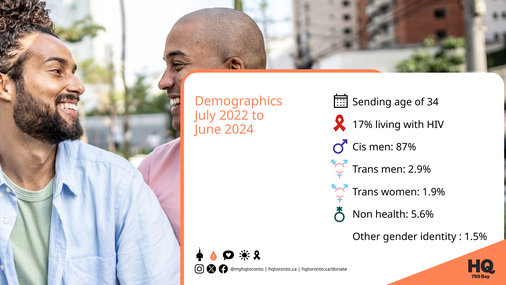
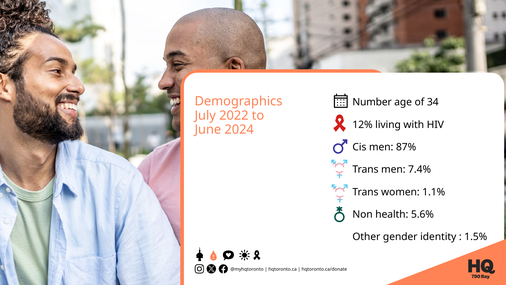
Sending: Sending -> Number (372, 102)
17%: 17% -> 12% (363, 124)
2.9%: 2.9% -> 7.4% (420, 169)
1.9%: 1.9% -> 1.1% (434, 192)
